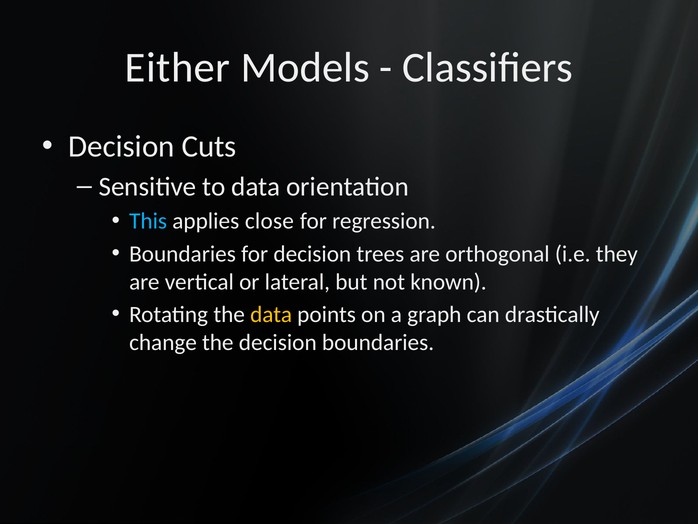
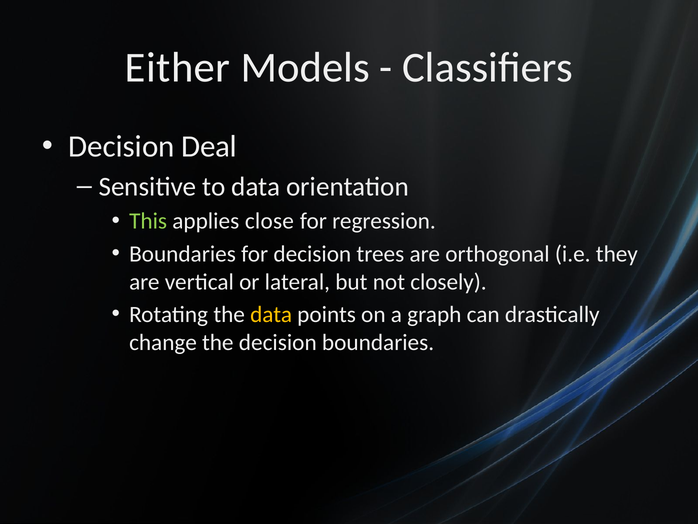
Cuts: Cuts -> Deal (209, 146)
This colour: light blue -> light green (148, 221)
known: known -> closely (448, 282)
